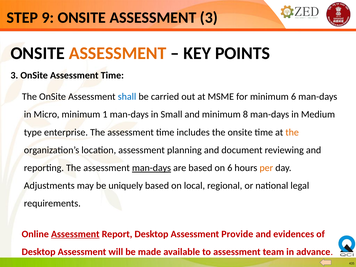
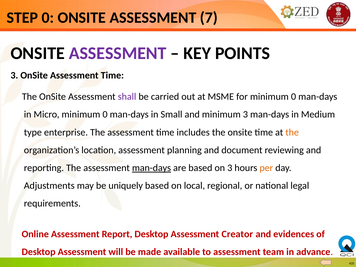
STEP 9: 9 -> 0 (48, 18)
ASSESSMENT 3: 3 -> 7 (209, 18)
ASSESSMENT colour: orange -> purple (118, 53)
shall colour: blue -> purple (127, 97)
for minimum 6: 6 -> 0 (294, 97)
Micro minimum 1: 1 -> 0 (105, 114)
minimum 8: 8 -> 3 (245, 114)
on 6: 6 -> 3 (230, 168)
Assessment underline: present -> none (75, 234)
Provide: Provide -> Creator (237, 234)
